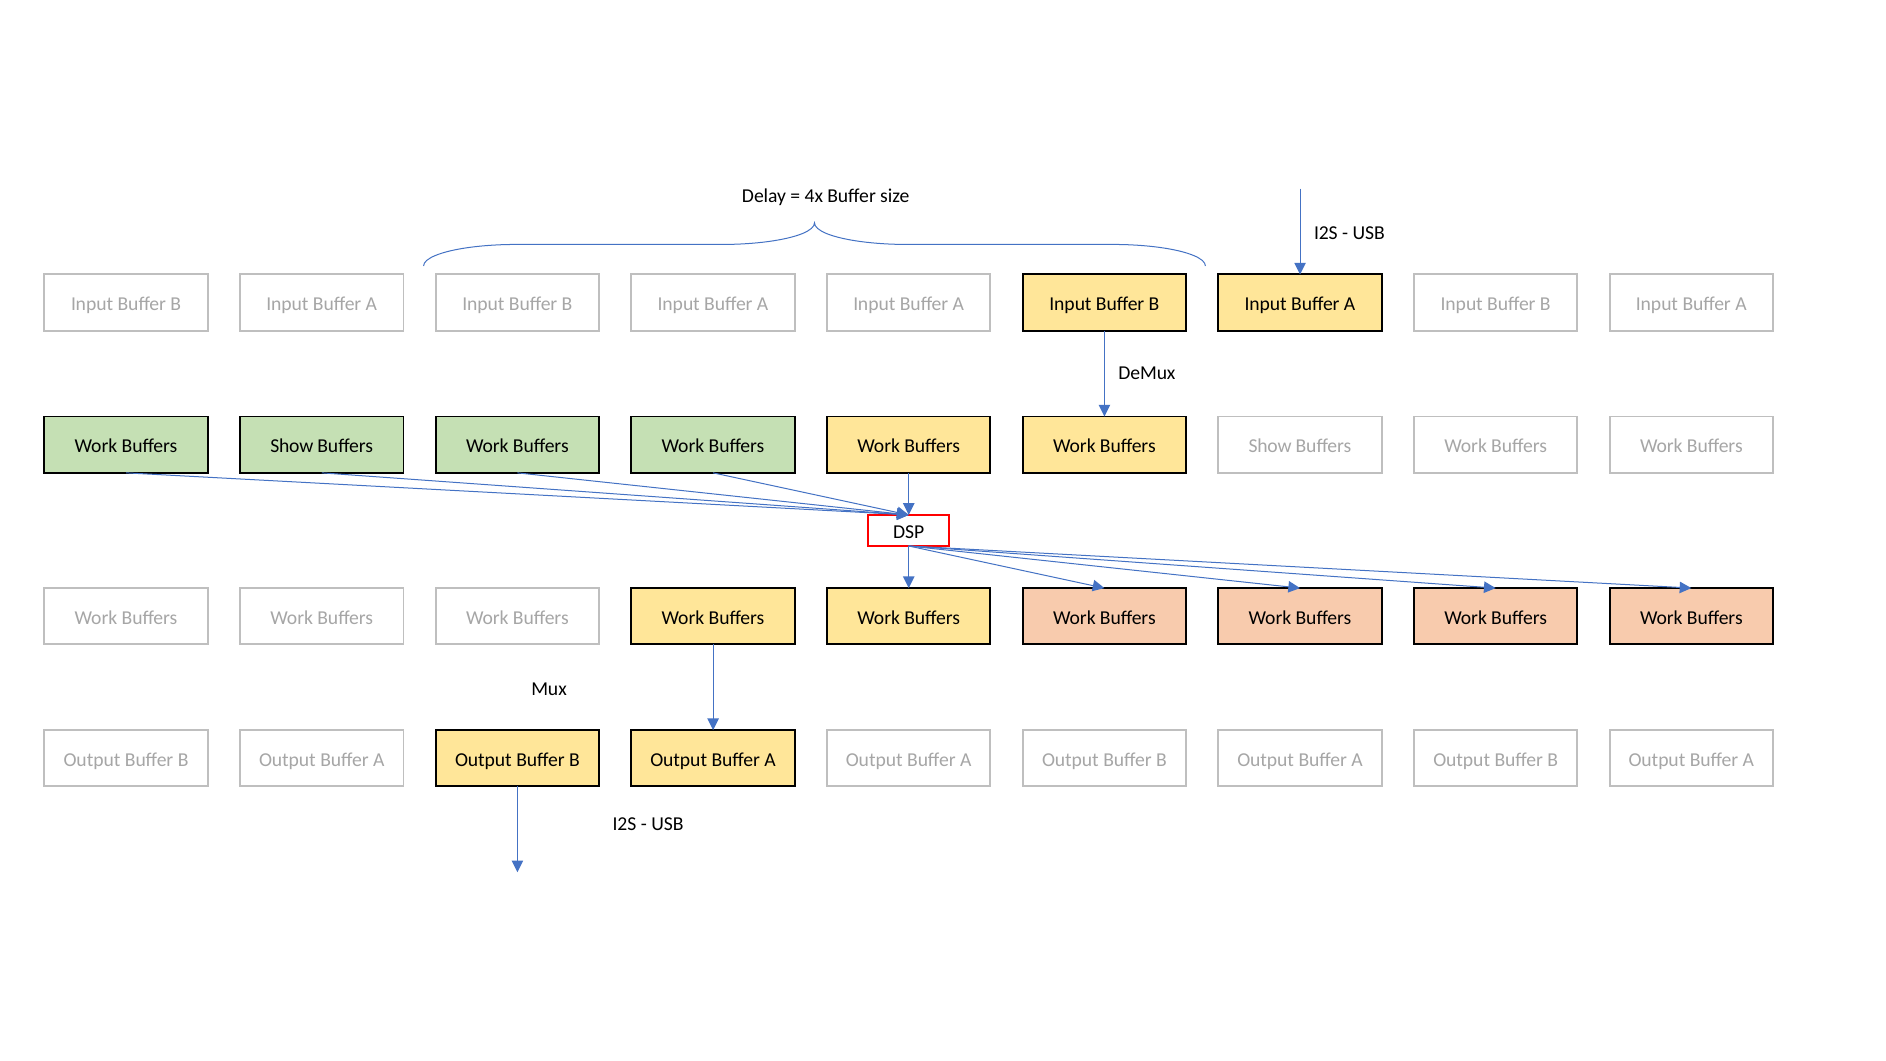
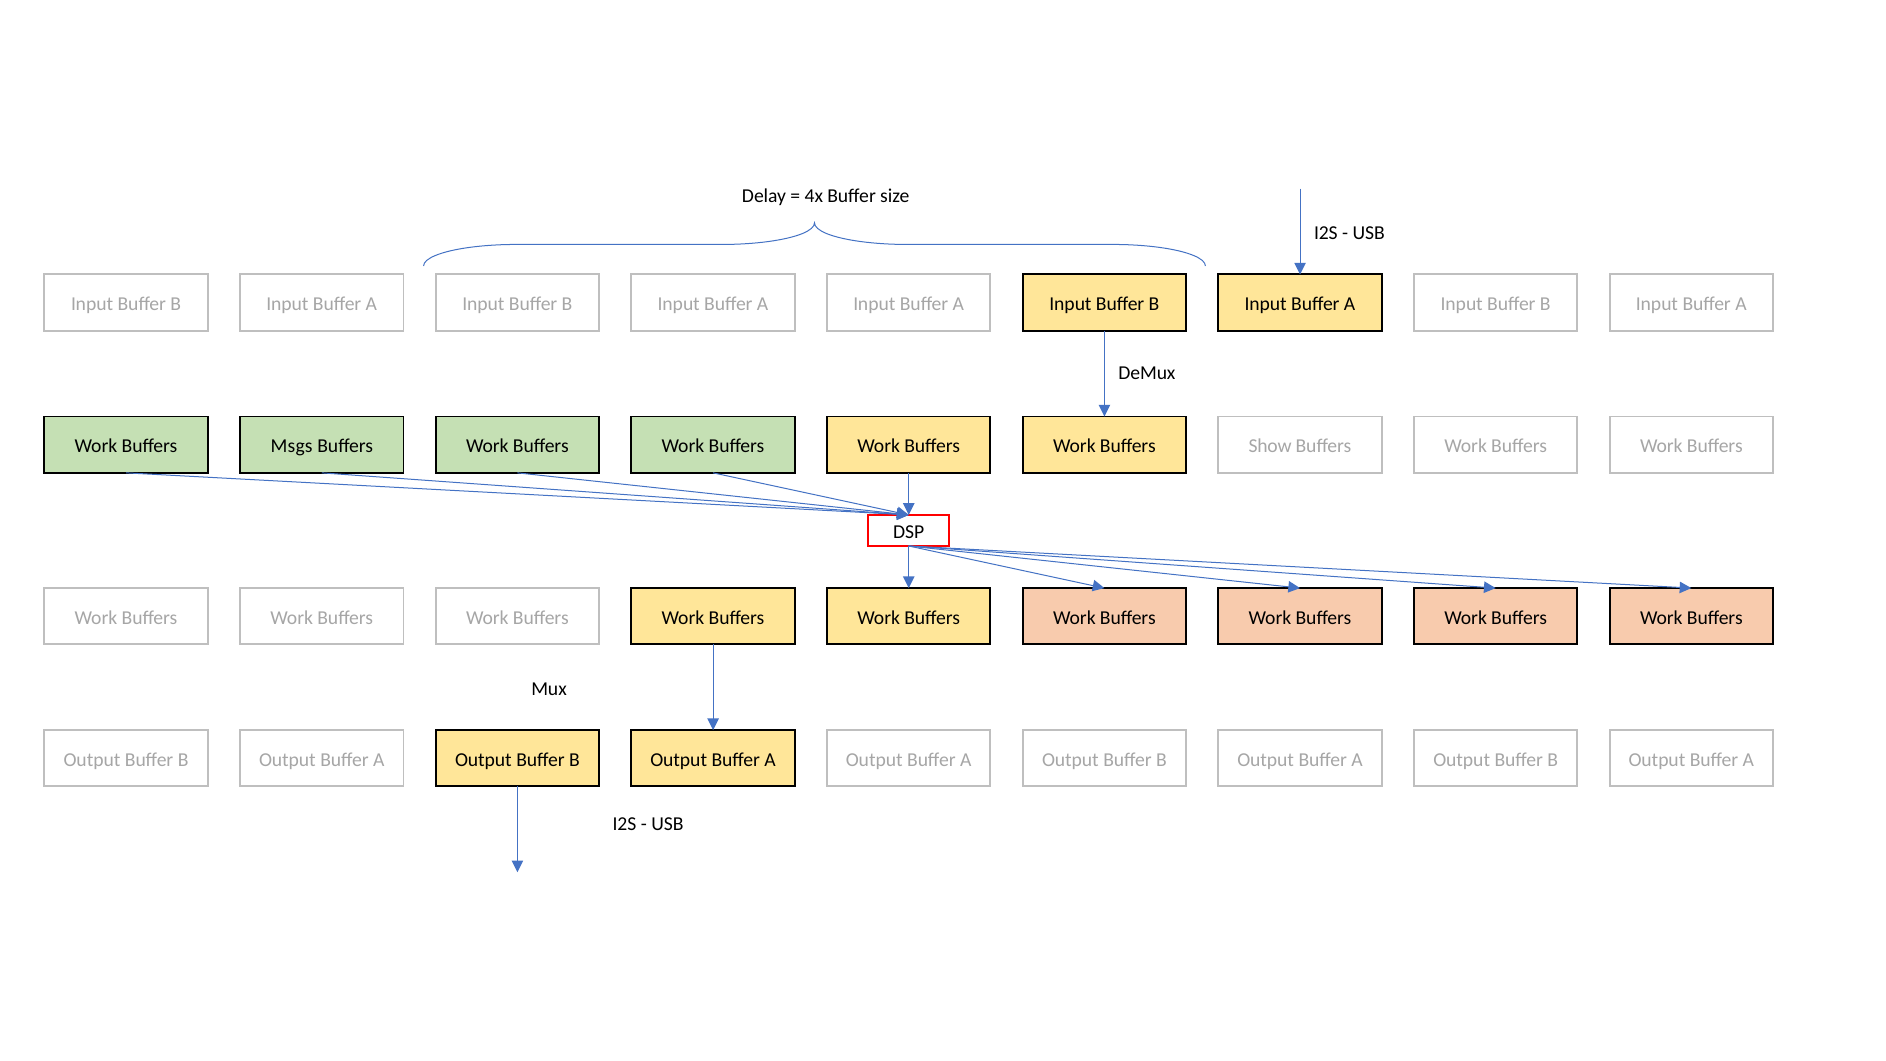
Show: Show -> Msgs (292, 446)
